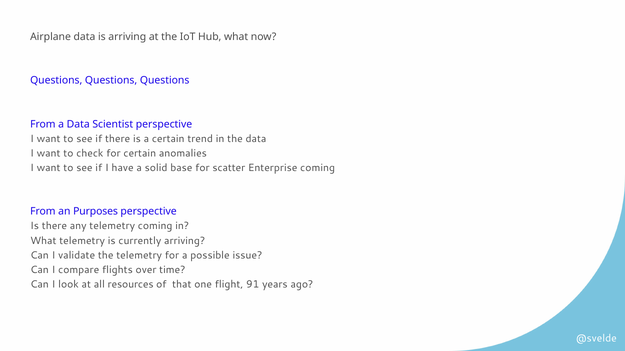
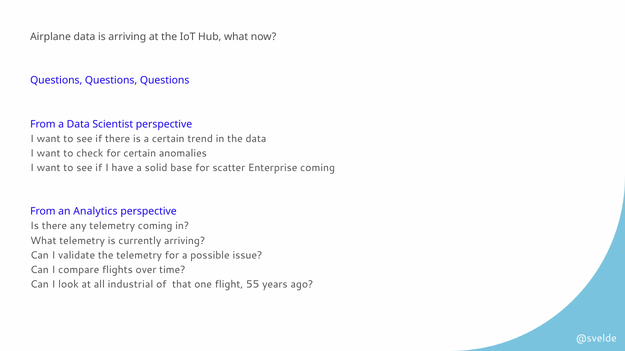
Purposes: Purposes -> Analytics (95, 212)
resources: resources -> industrial (130, 285)
91: 91 -> 55 (253, 285)
